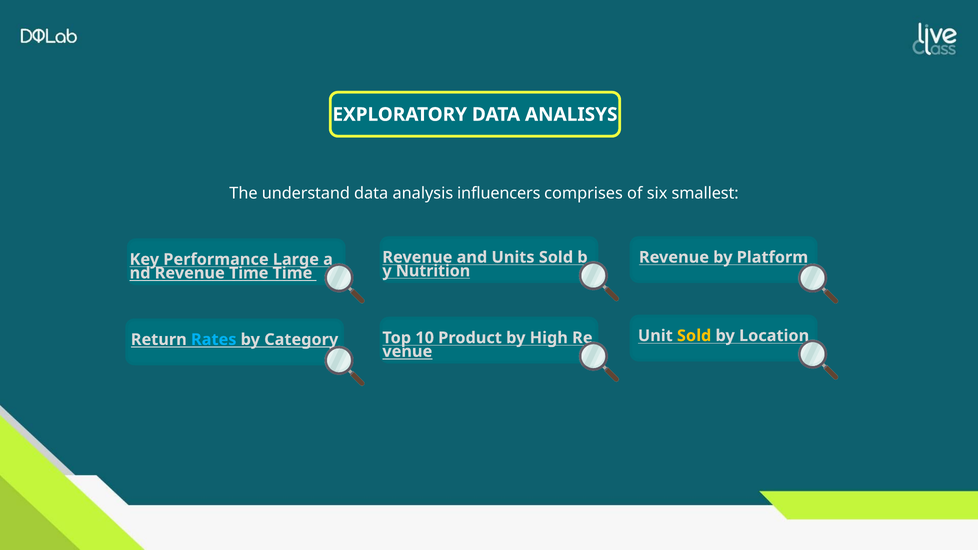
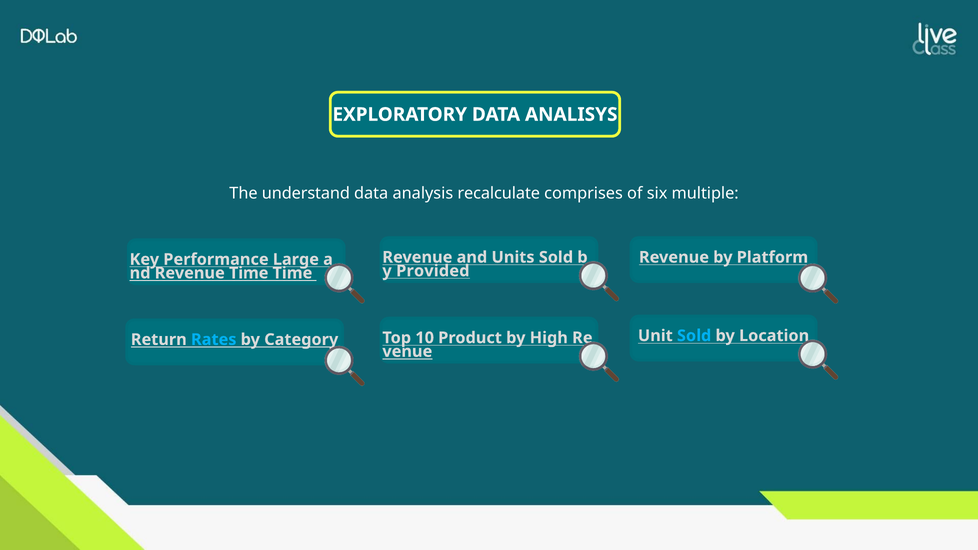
influencers: influencers -> recalculate (499, 194)
smallest: smallest -> multiple (705, 194)
Nutrition: Nutrition -> Provided (433, 271)
Sold colour: yellow -> light blue (694, 336)
